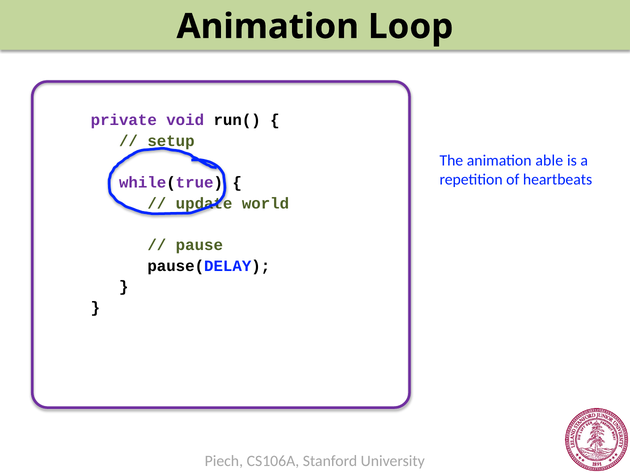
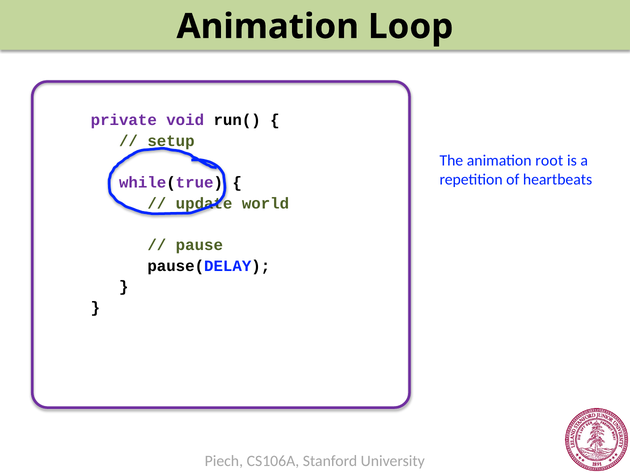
able: able -> root (549, 160)
